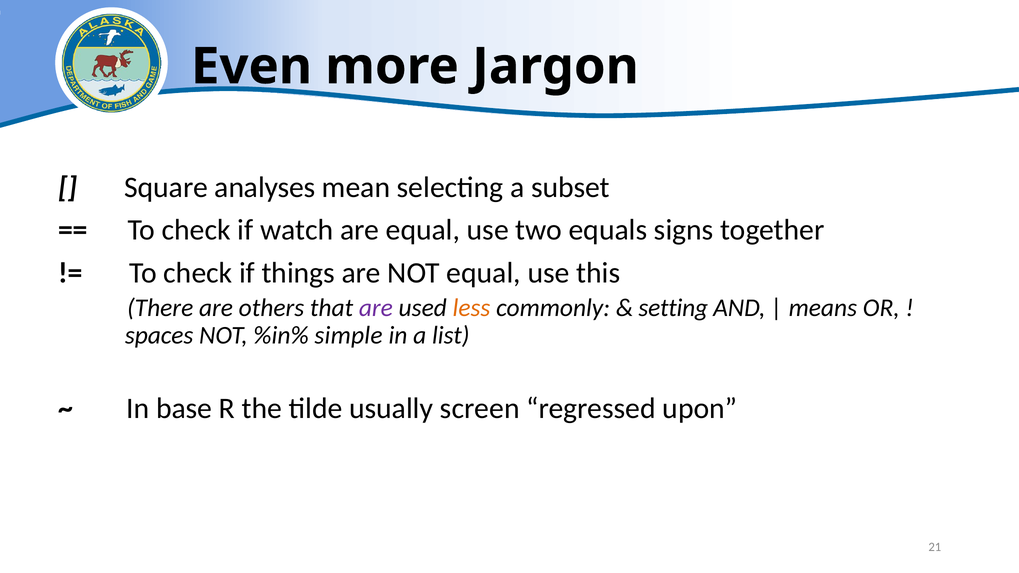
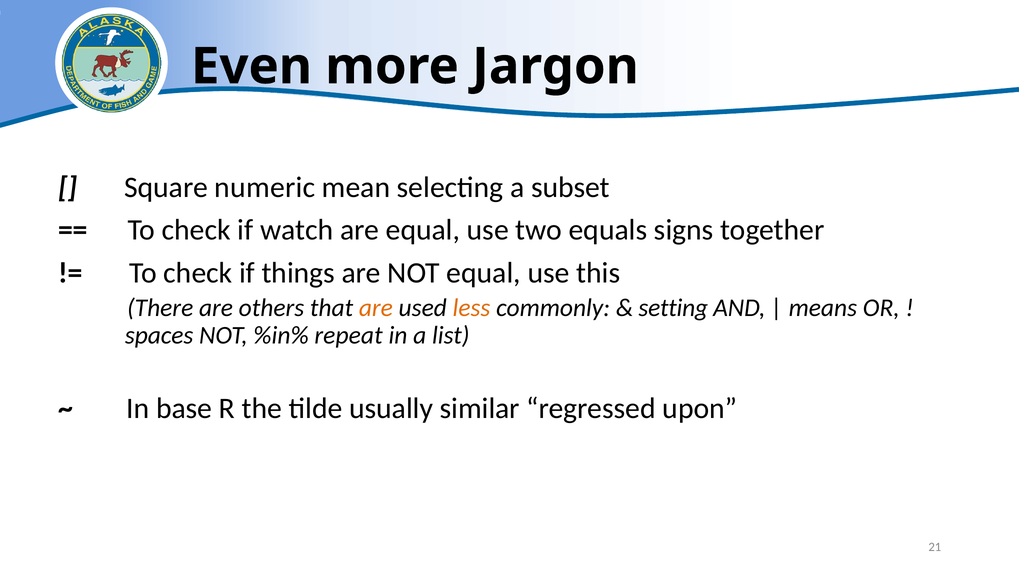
analyses: analyses -> numeric (265, 187)
are colour: purple -> orange (376, 308)
simple: simple -> repeat (349, 335)
screen: screen -> similar (480, 409)
